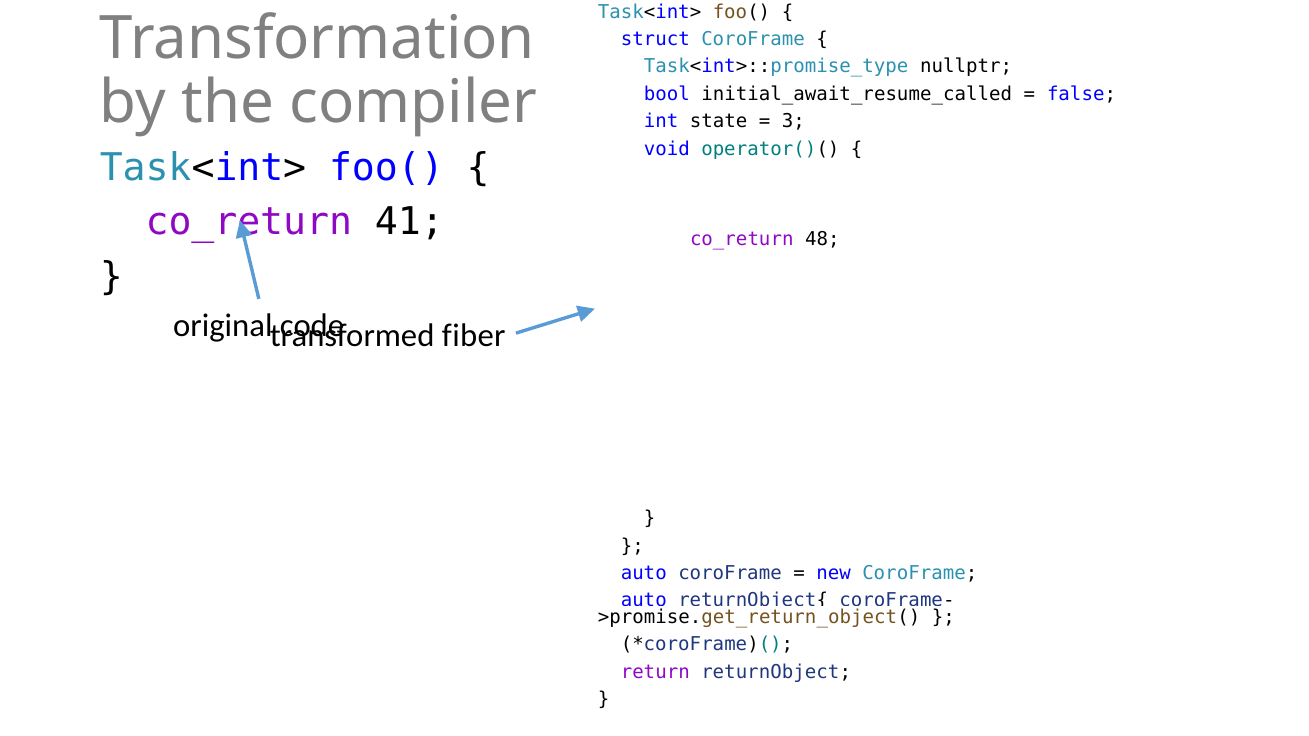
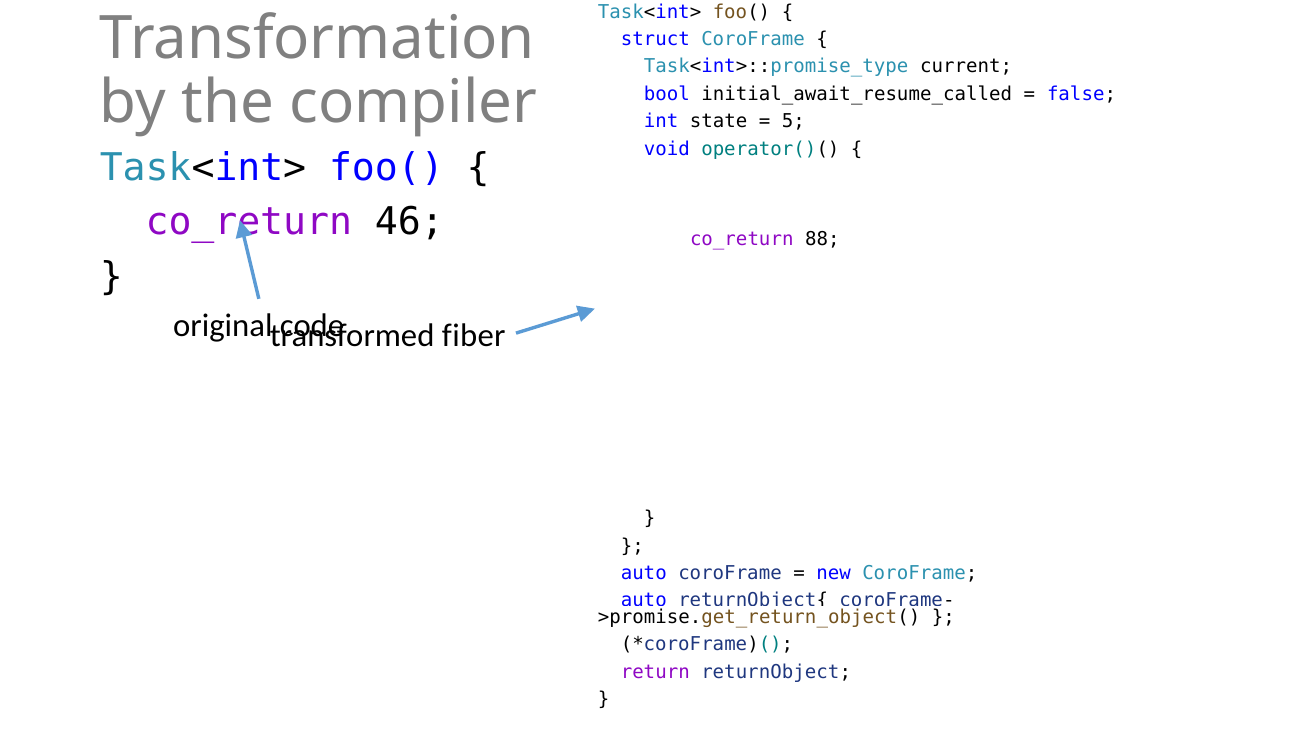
nullptr: nullptr -> current (966, 67)
3: 3 -> 5 (793, 121)
41: 41 -> 46 (409, 222)
48: 48 -> 88 (822, 239)
